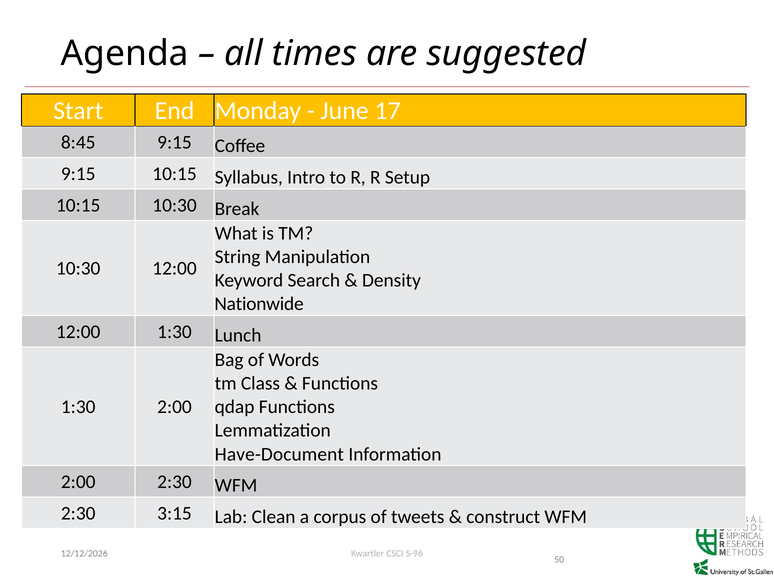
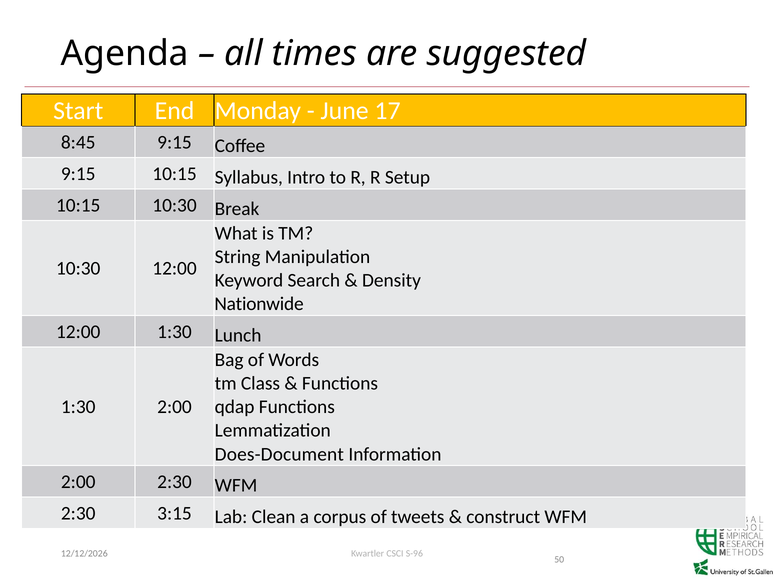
Have-Document: Have-Document -> Does-Document (279, 455)
